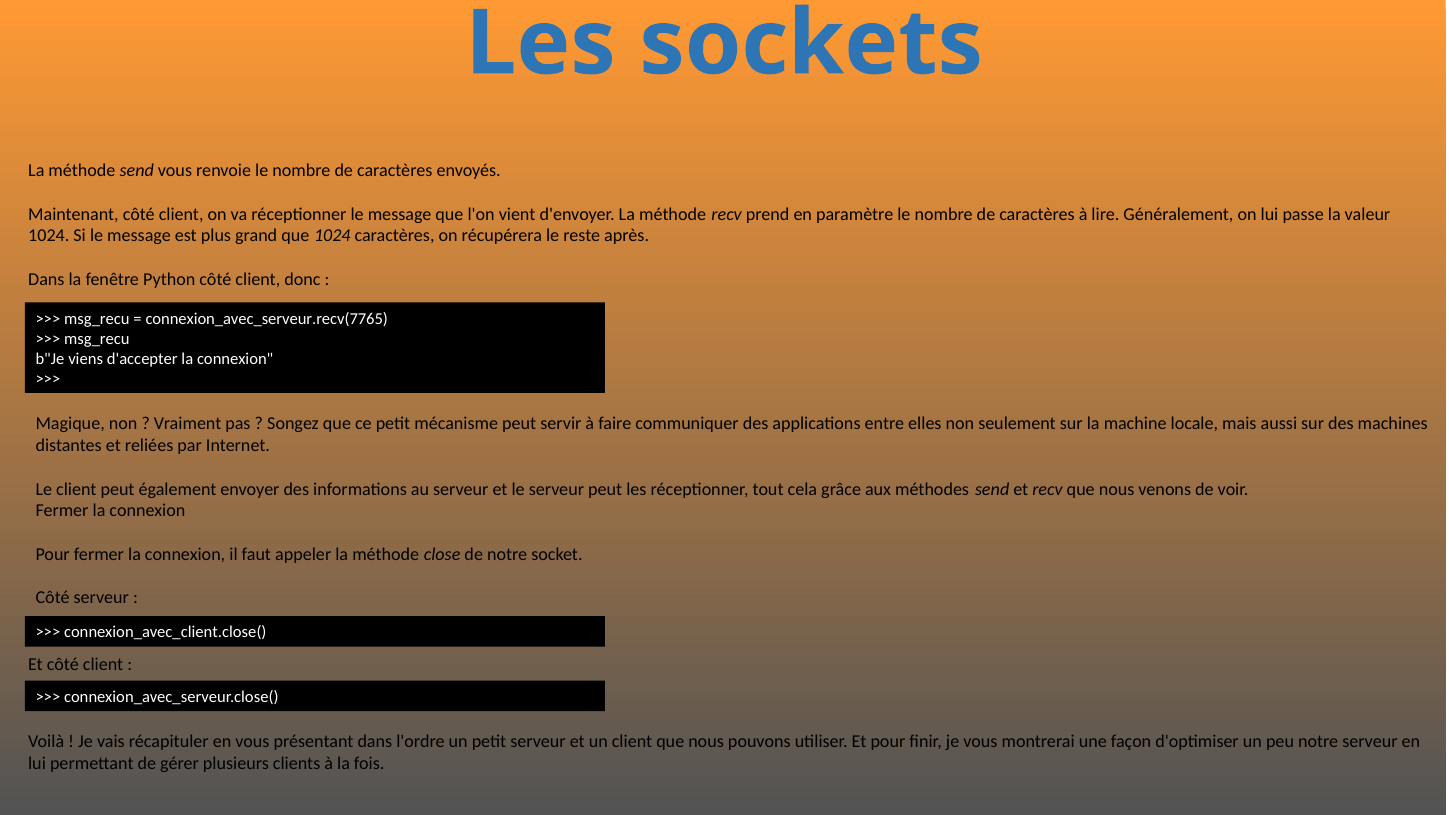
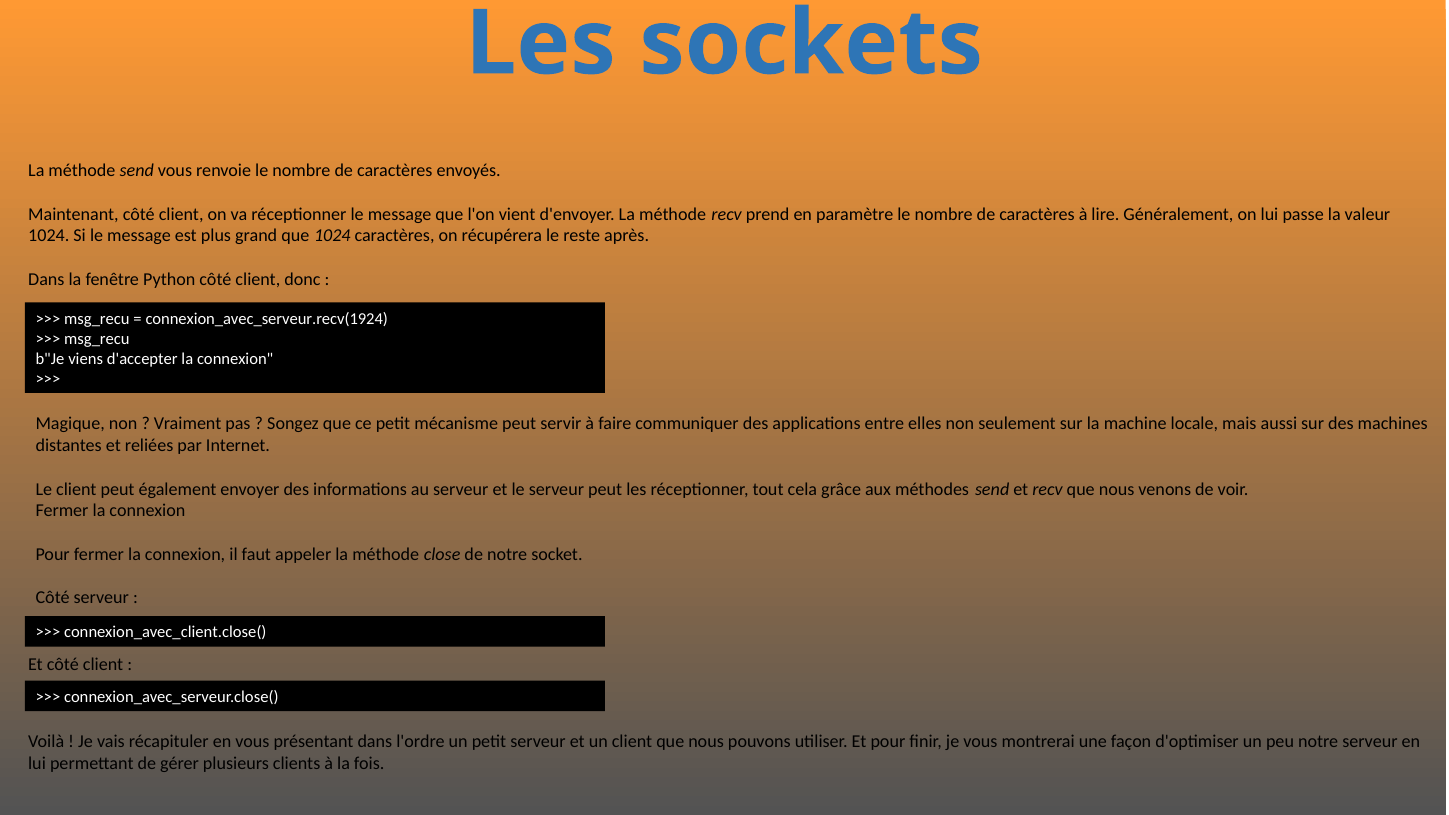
connexion_avec_serveur.recv(7765: connexion_avec_serveur.recv(7765 -> connexion_avec_serveur.recv(1924 (267, 319)
